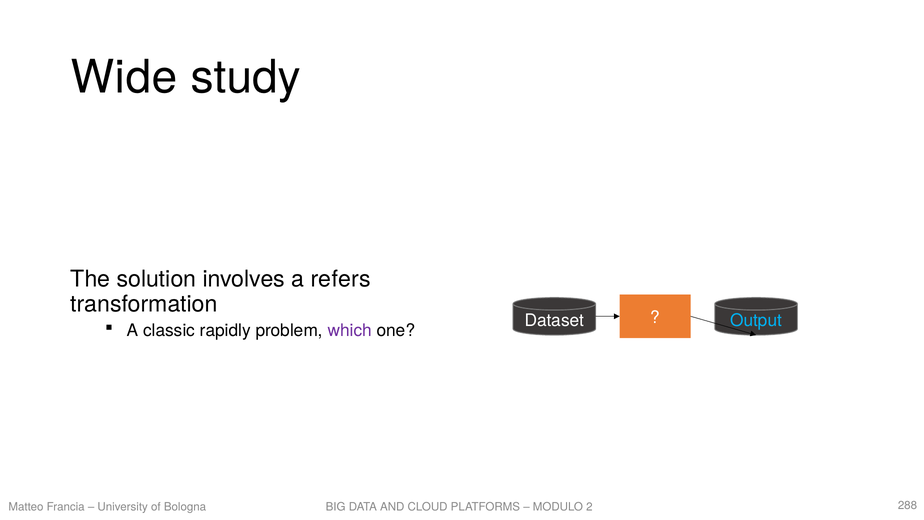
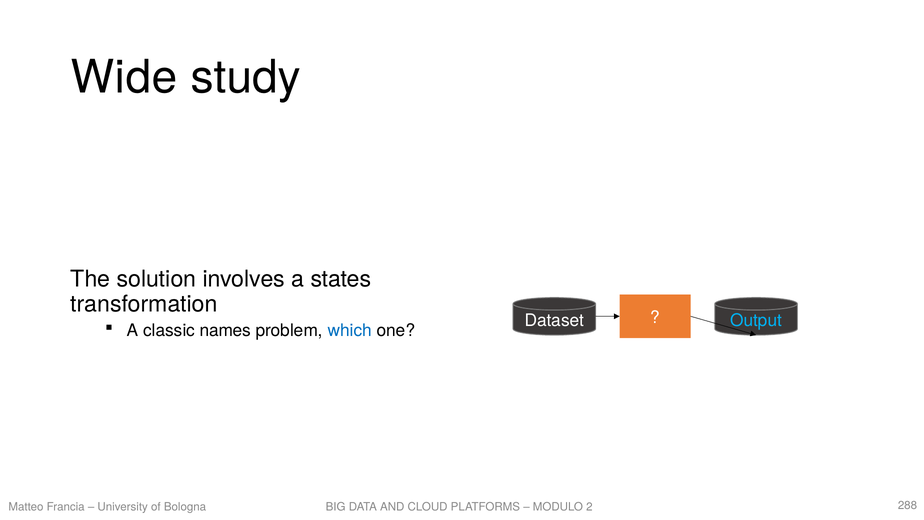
refers: refers -> states (341, 279)
rapidly: rapidly -> names (225, 330)
which colour: purple -> blue (350, 330)
